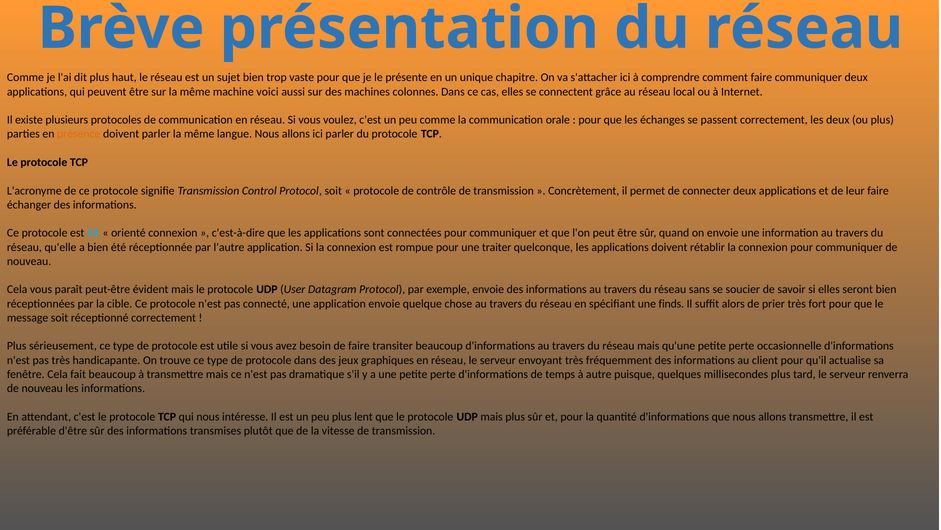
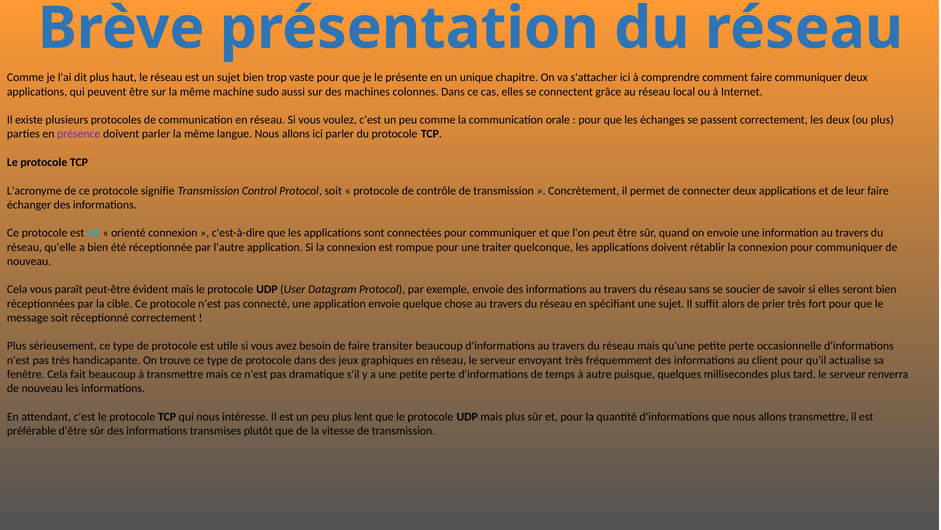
voici: voici -> sudo (268, 92)
présence colour: orange -> purple (79, 134)
une finds: finds -> sujet (671, 303)
